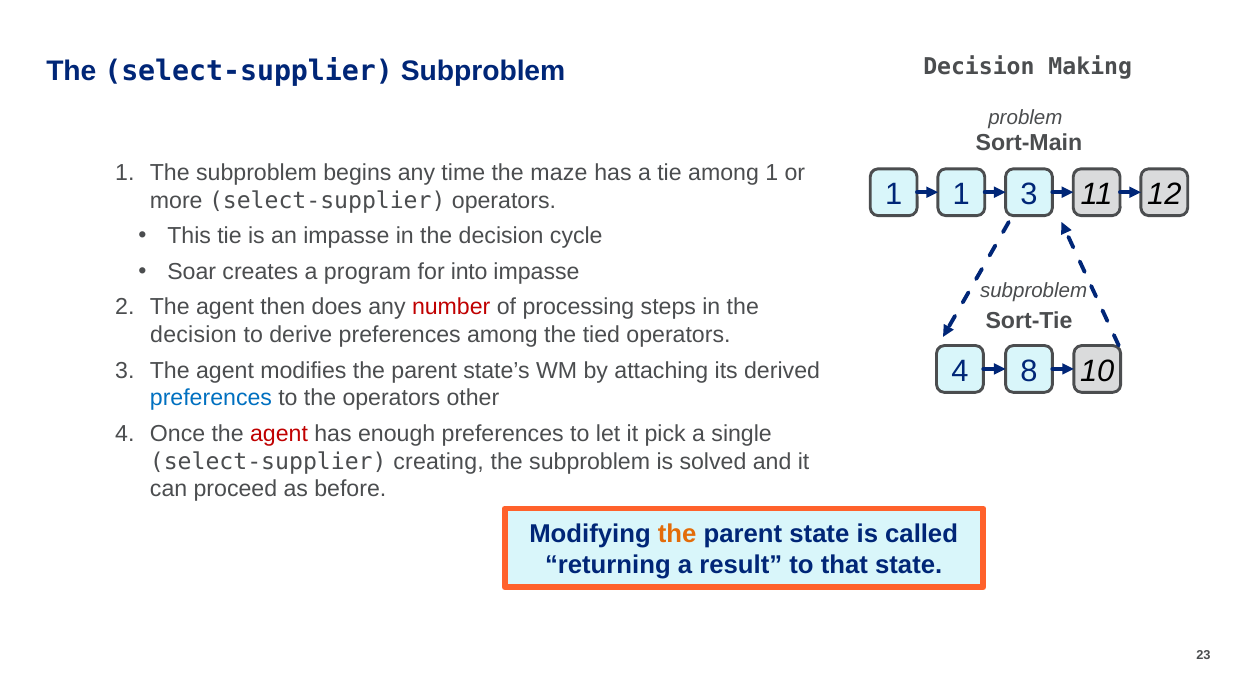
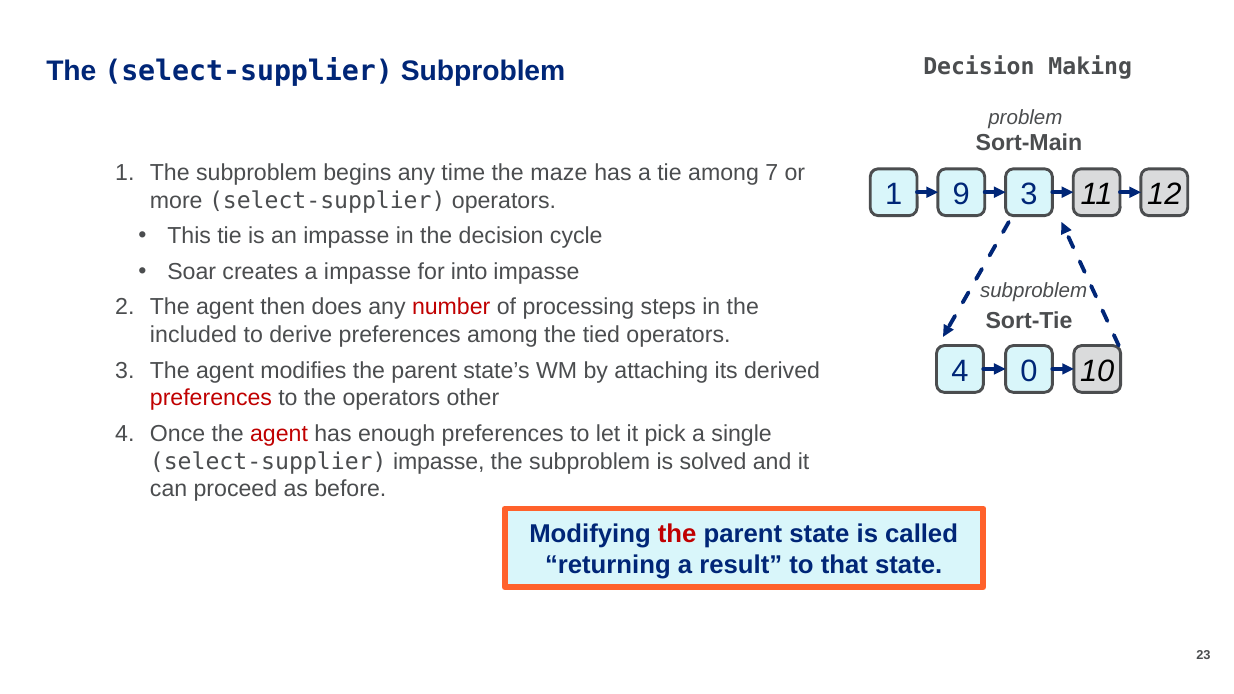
among 1: 1 -> 7 (772, 173)
1 1: 1 -> 9 (961, 194)
a program: program -> impasse (368, 272)
decision: decision -> included (194, 335)
8: 8 -> 0 (1029, 371)
preferences colour: blue -> red (211, 398)
select-supplier creating: creating -> impasse (439, 462)
the colour: orange -> red (677, 534)
